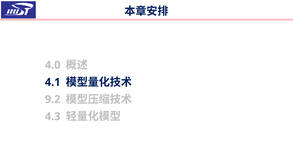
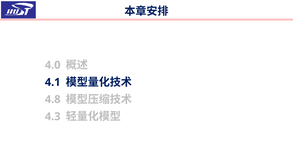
9.2: 9.2 -> 4.8 (53, 99)
